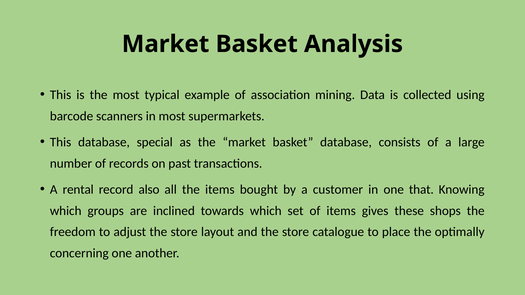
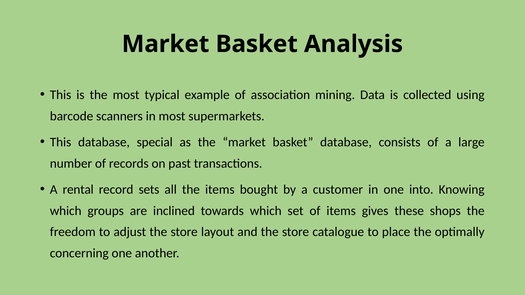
also: also -> sets (149, 190)
that: that -> into (421, 190)
